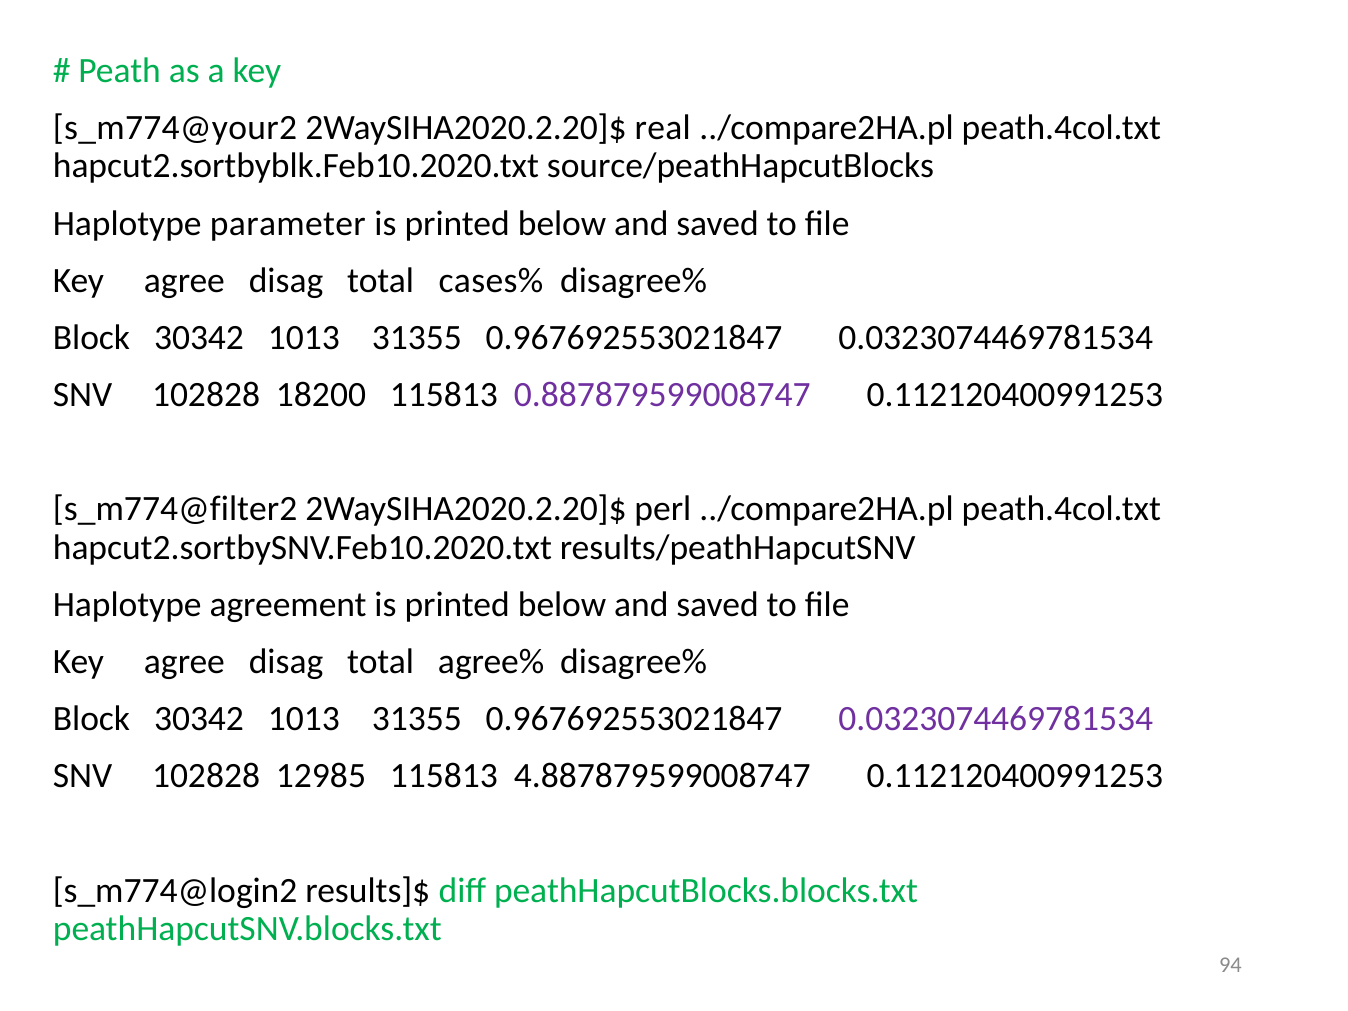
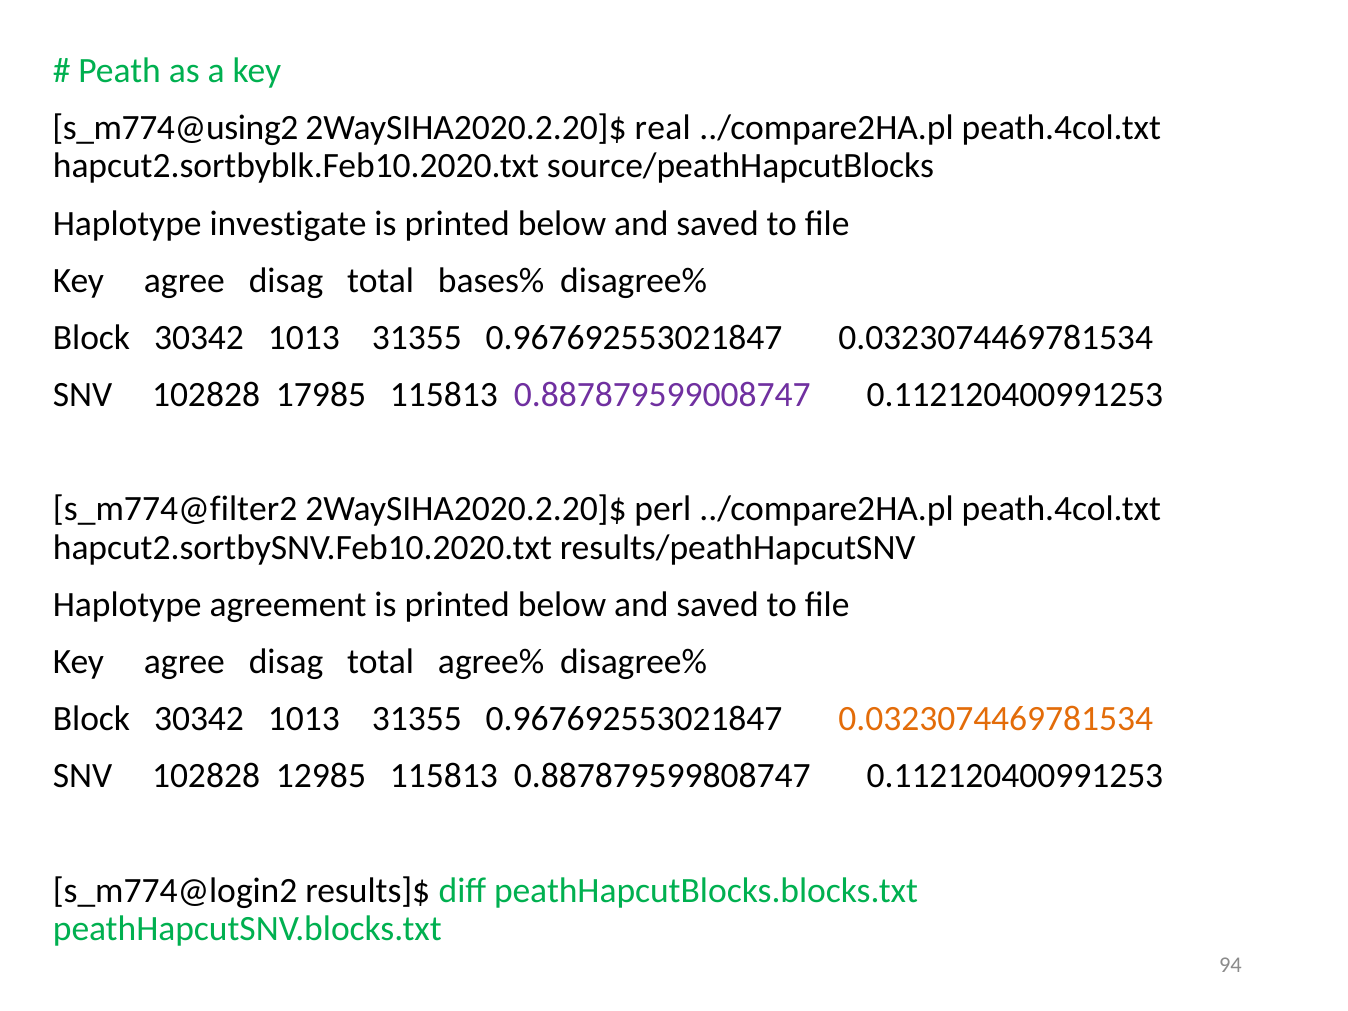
s_m774@your2: s_m774@your2 -> s_m774@using2 (175, 128)
parameter: parameter -> investigate (288, 223)
cases%: cases% -> bases% (491, 281)
18200: 18200 -> 17985 (321, 395)
0.0323074469781534 colour: purple -> orange (996, 719)
4.887879599008747: 4.887879599008747 -> 0.887879599808747 (662, 776)
